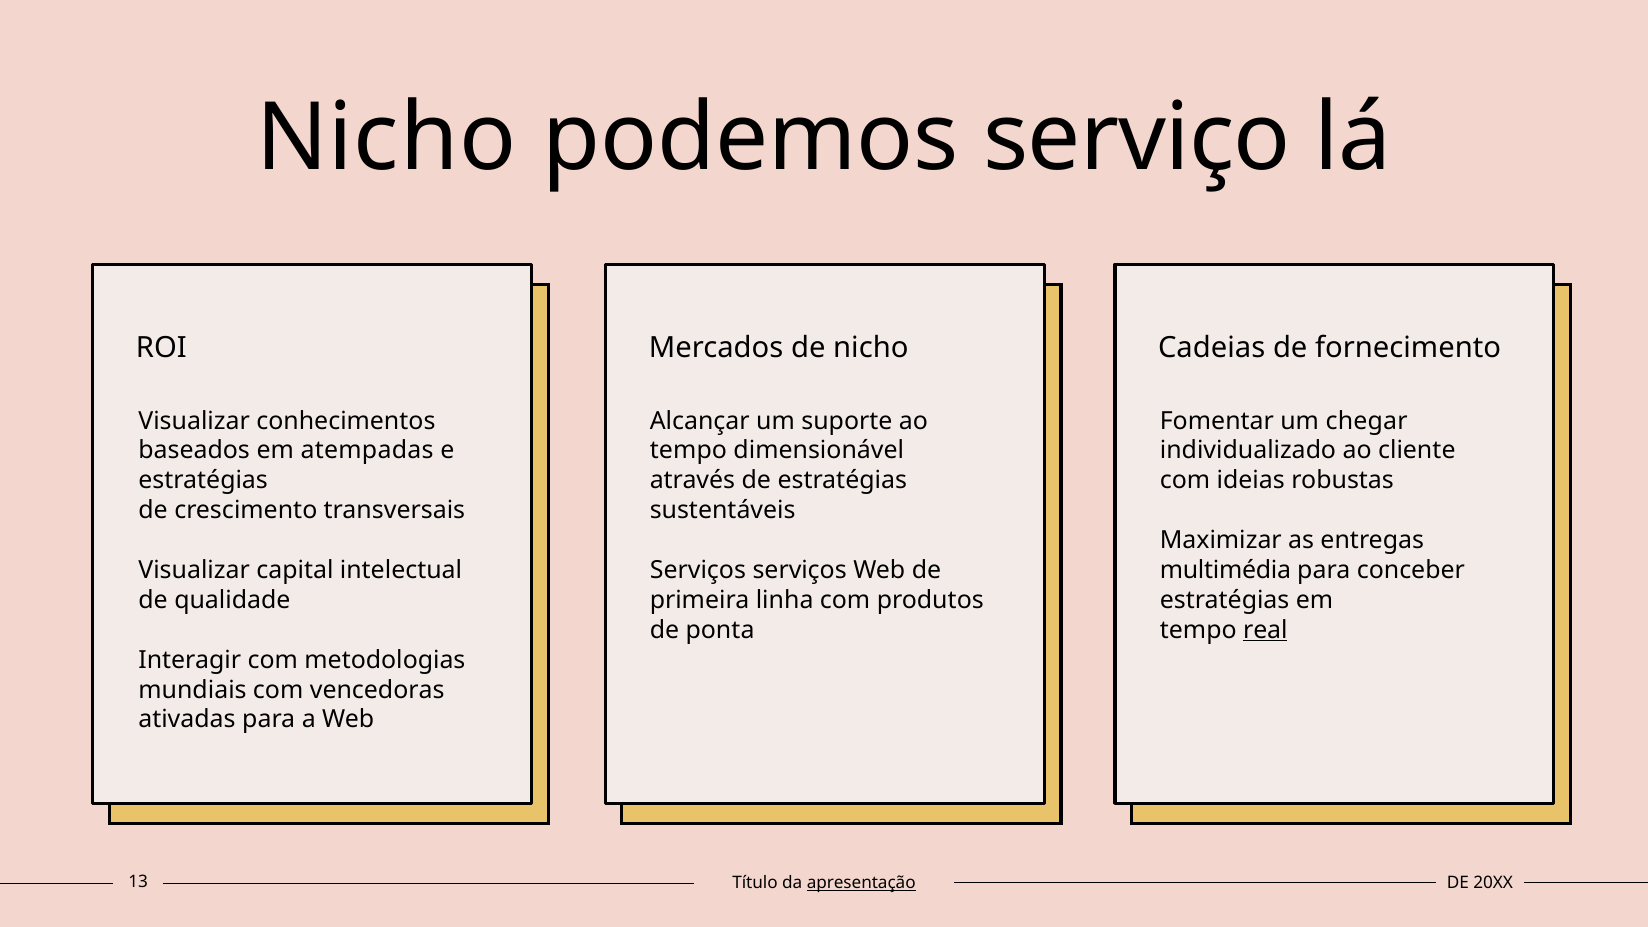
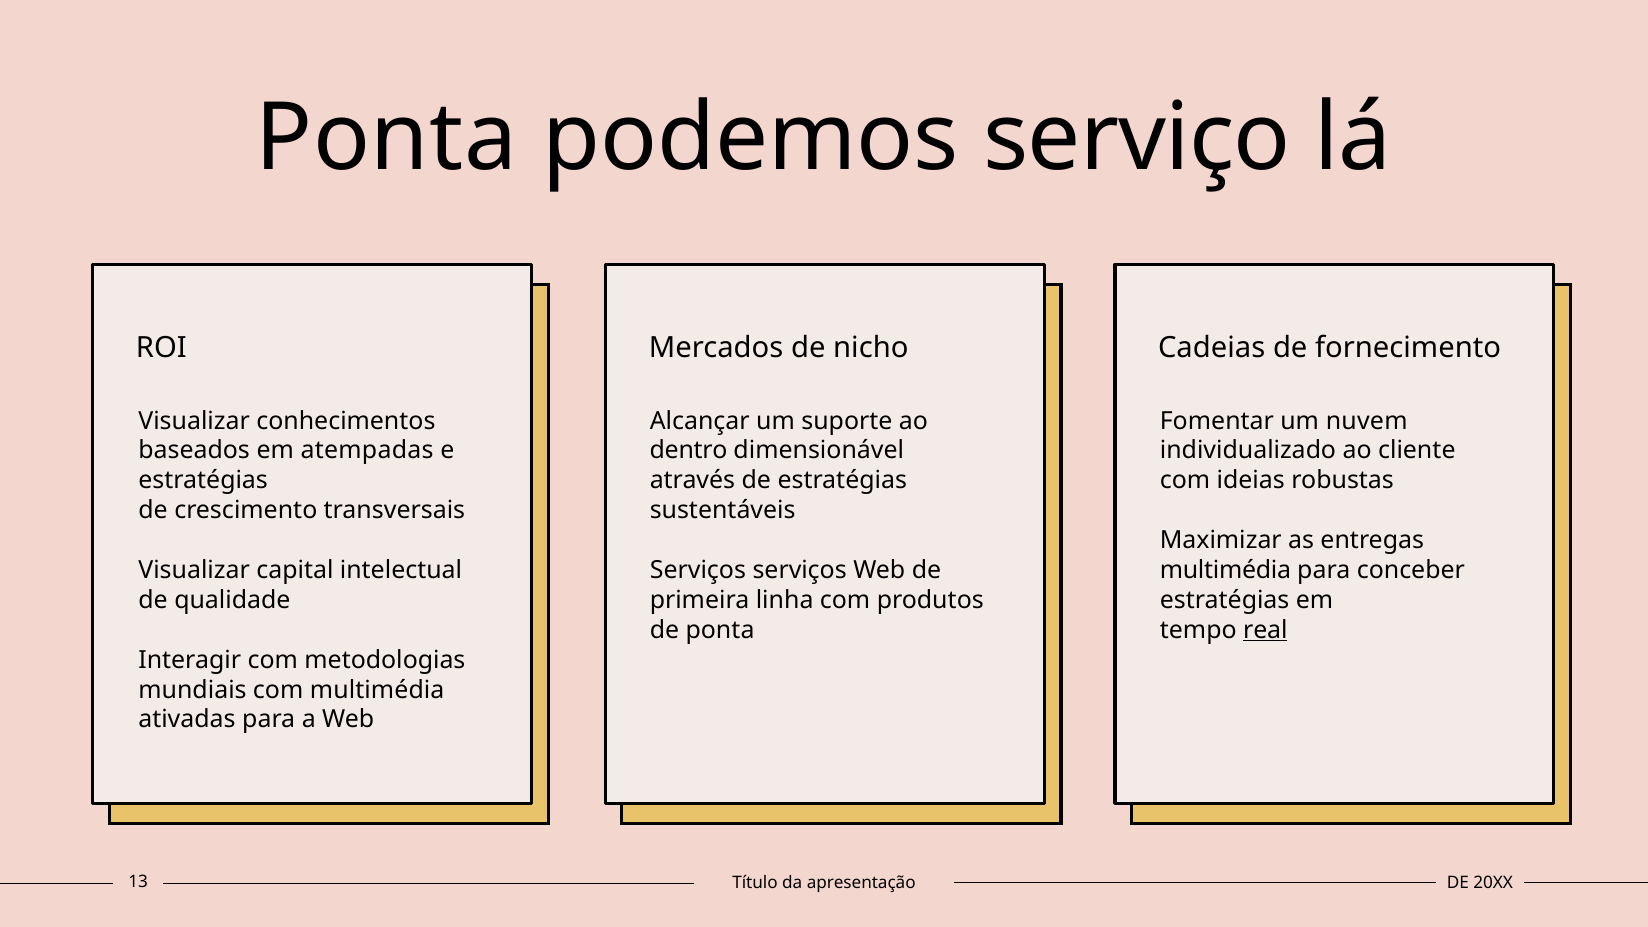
Nicho: Nicho -> Ponta (387, 139)
chegar: chegar -> nuvem (1367, 421)
tempo: tempo -> dentro (689, 451)
com vencedoras: vencedoras -> multimédia (377, 690)
apresentação underline: present -> none (861, 883)
